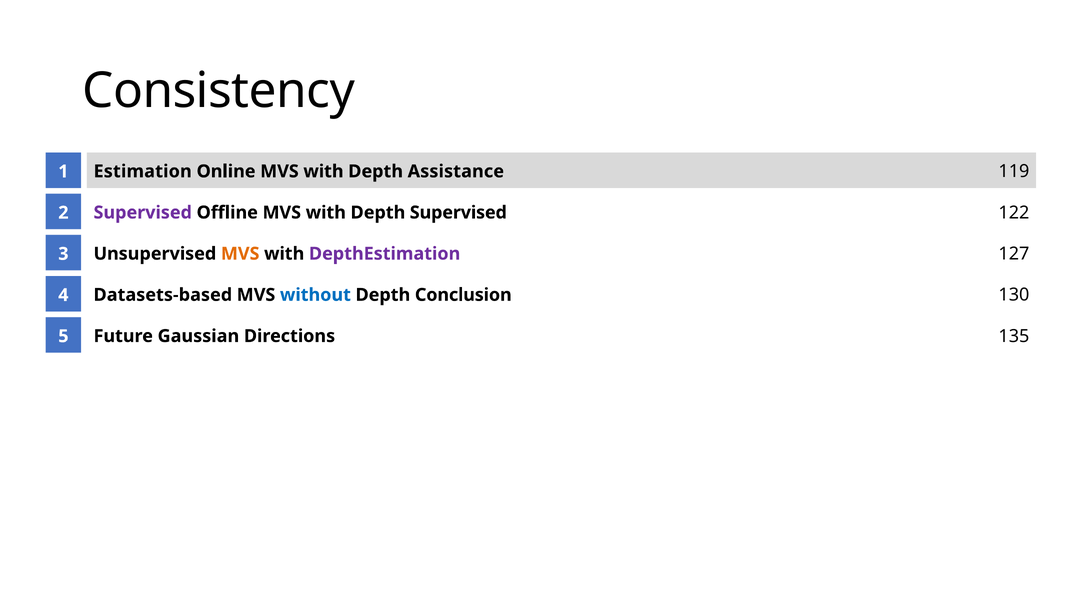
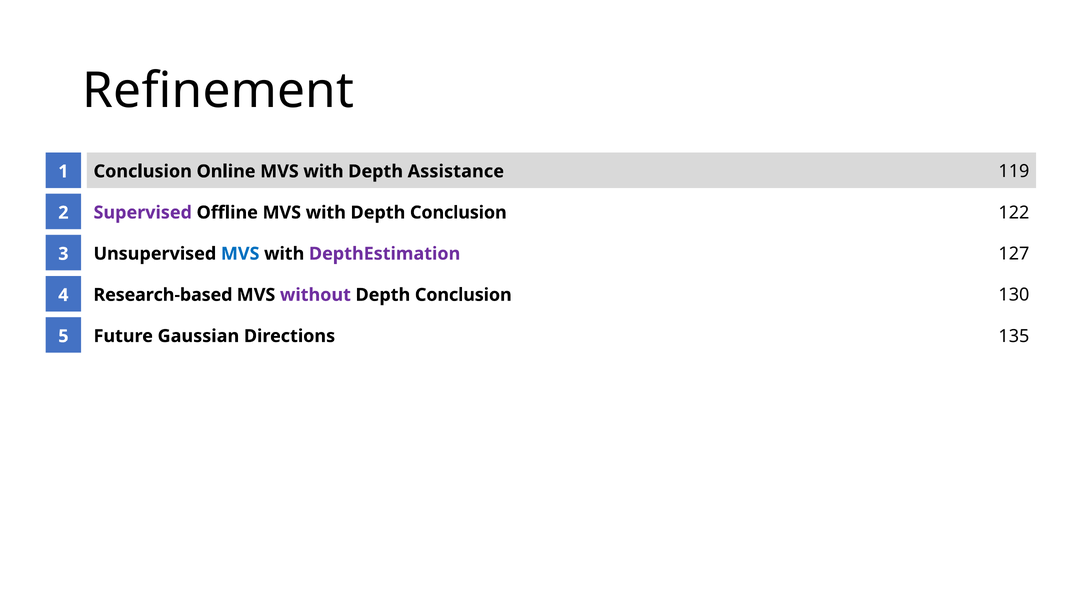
Consistency: Consistency -> Refinement (218, 91)
Estimation: Estimation -> Conclusion (143, 171)
with Depth Supervised: Supervised -> Conclusion (458, 212)
MVS colour: orange -> blue (240, 254)
Datasets-based: Datasets-based -> Research-based (163, 295)
without colour: blue -> purple (315, 295)
